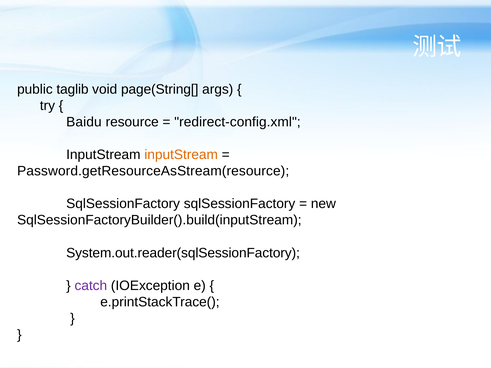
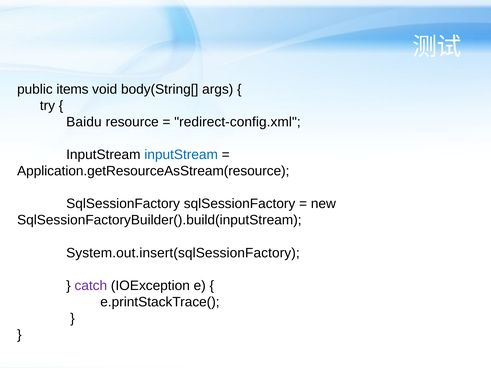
taglib: taglib -> items (73, 89)
page(String[: page(String[ -> body(String[ (160, 89)
inputStream colour: orange -> blue (181, 155)
Password.getResourceAsStream(resource: Password.getResourceAsStream(resource -> Application.getResourceAsStream(resource (153, 171)
System.out.reader(sqlSessionFactory: System.out.reader(sqlSessionFactory -> System.out.insert(sqlSessionFactory (183, 253)
